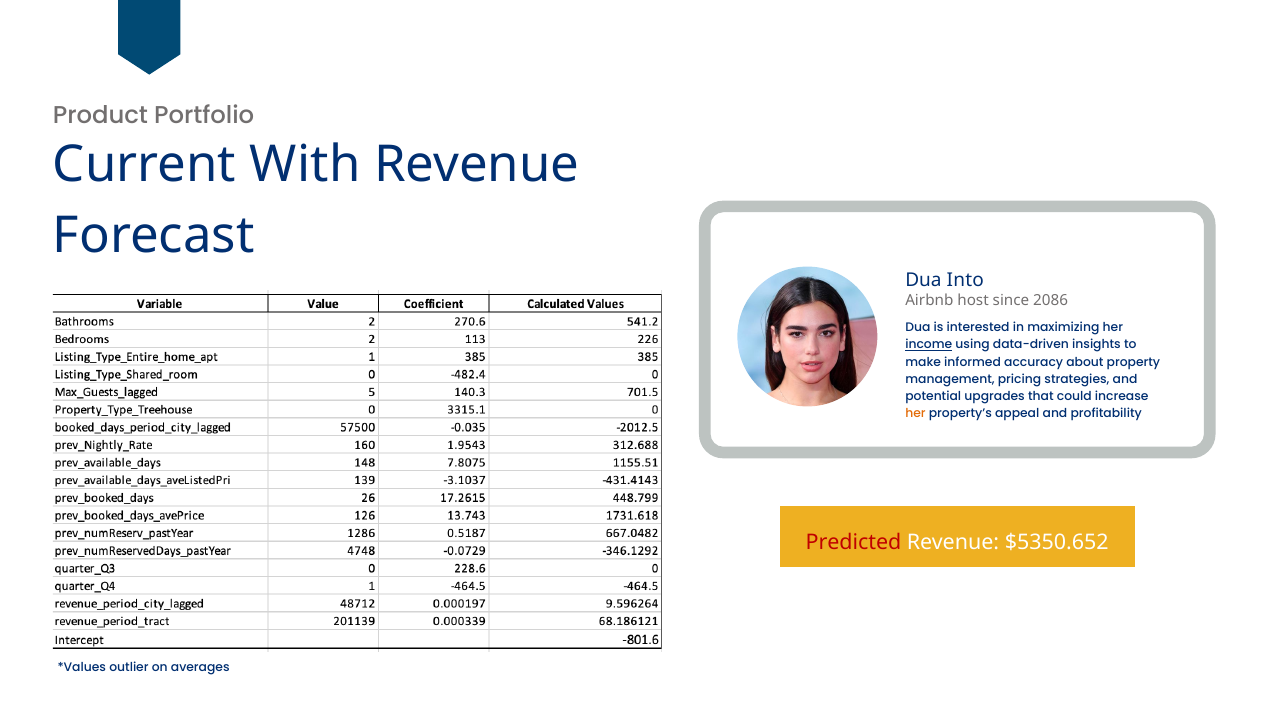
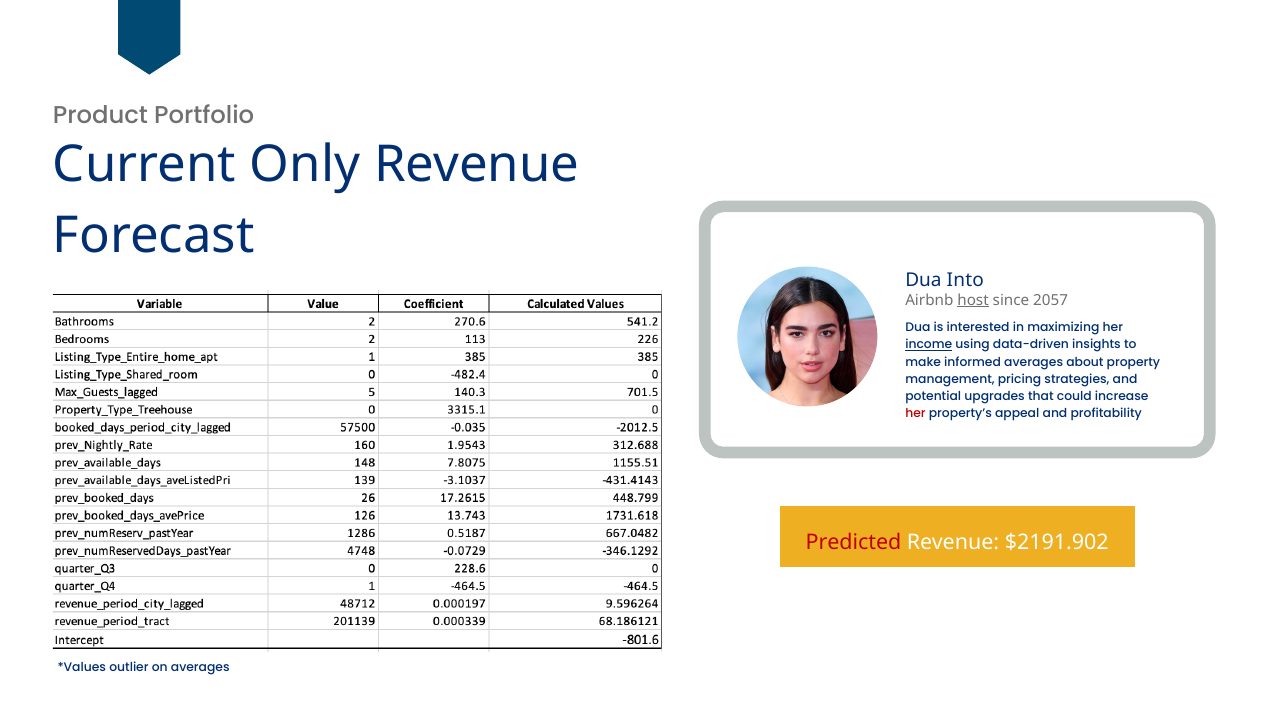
With: With -> Only (305, 164)
host underline: none -> present (973, 300)
2086: 2086 -> 2057 (1051, 300)
informed accuracy: accuracy -> averages (1034, 362)
her colour: orange -> red (916, 414)
$5350.652: $5350.652 -> $2191.902 (1057, 543)
